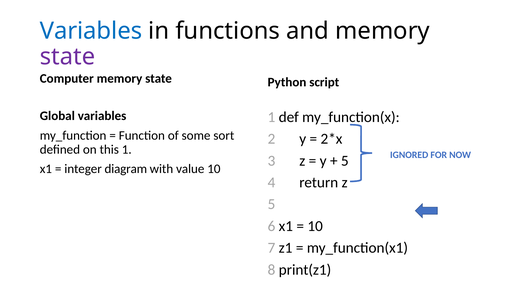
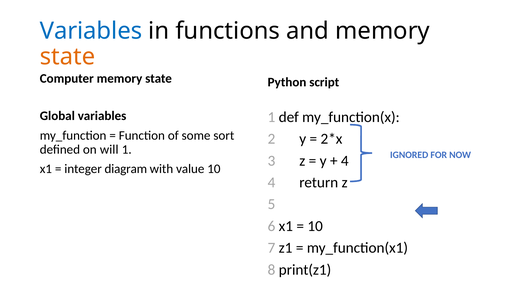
state colour: purple -> orange (68, 57)
this: this -> will (109, 150)
5: 5 -> 4 (345, 161)
